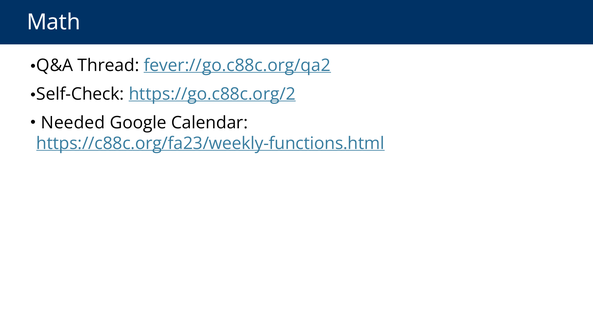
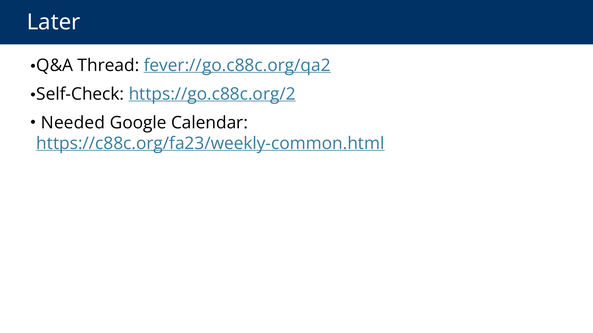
Math: Math -> Later (54, 22)
https://c88c.org/fa23/weekly-functions.html: https://c88c.org/fa23/weekly-functions.html -> https://c88c.org/fa23/weekly-common.html (210, 144)
